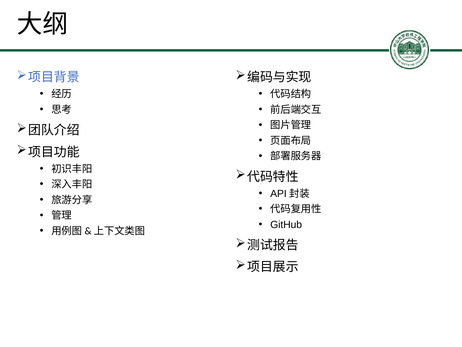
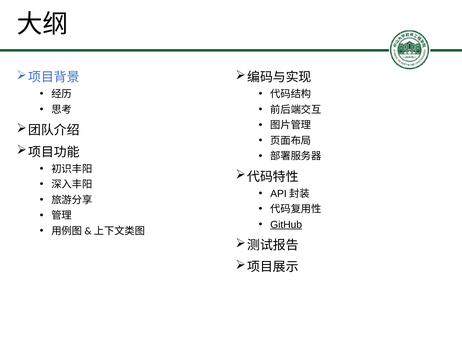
GitHub underline: none -> present (286, 224)
